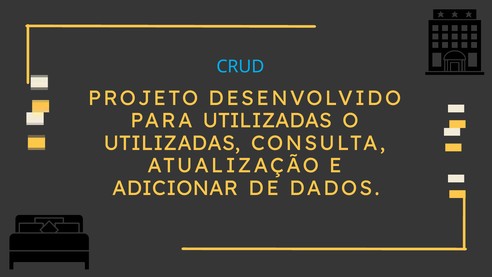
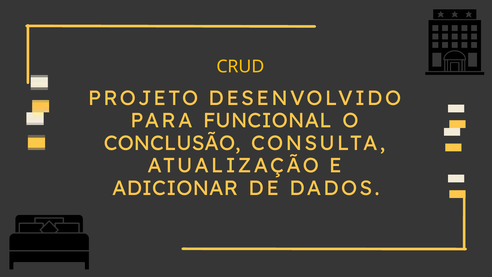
CRUD colour: light blue -> yellow (240, 67)
PARA UTILIZADAS: UTILIZADAS -> FUNCIONAL (267, 121)
UTILIZADAS: UTILIZADAS -> CONCLUSÃO (172, 143)
